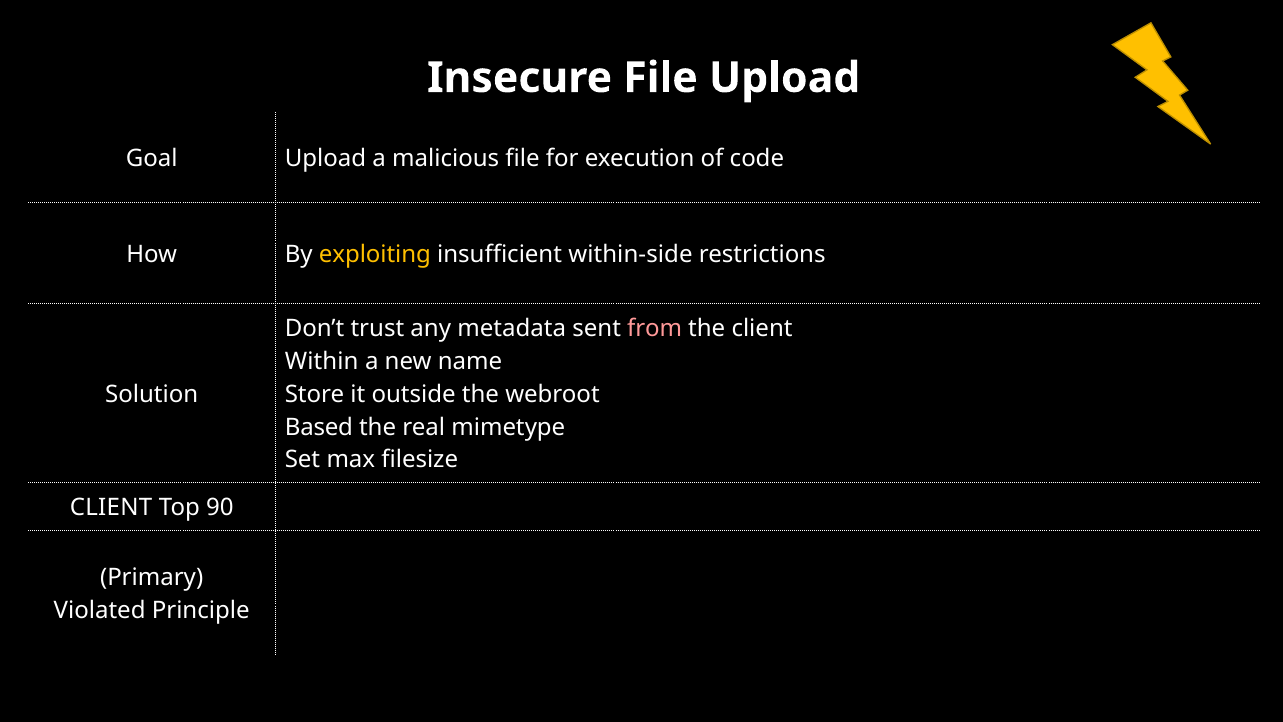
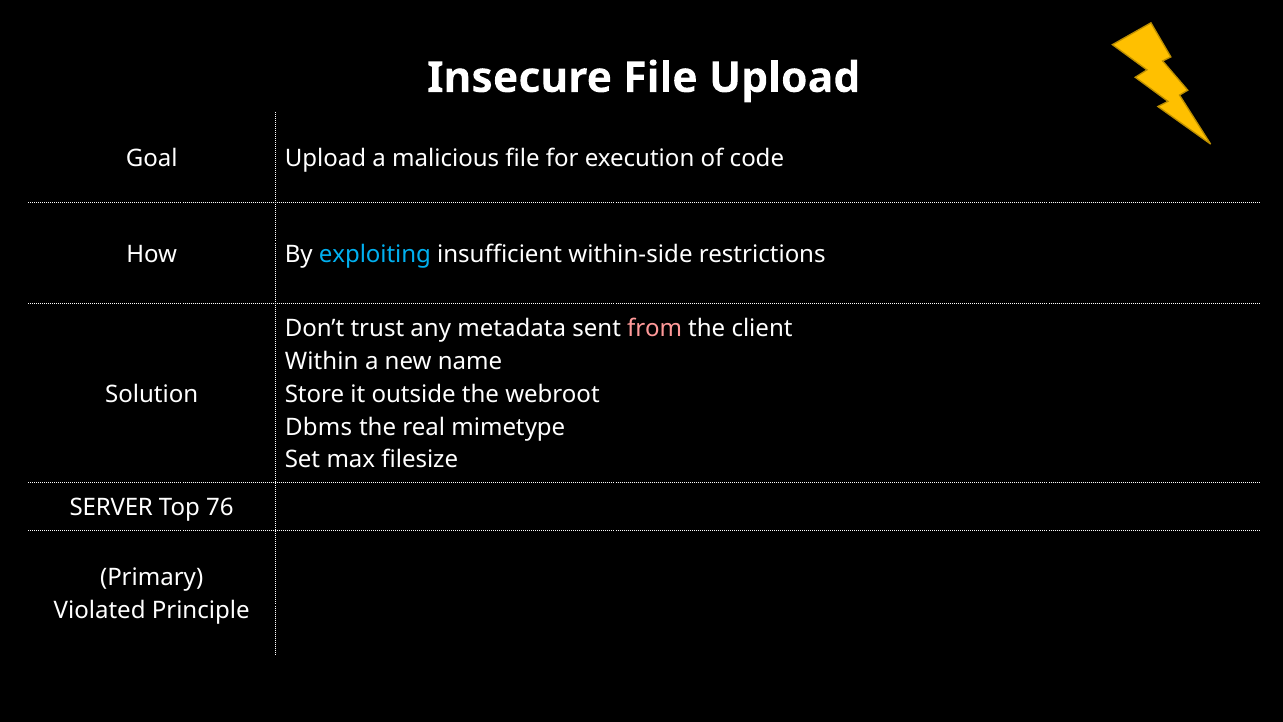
exploiting colour: yellow -> light blue (375, 254)
Based: Based -> Dbms (319, 427)
CLIENT: CLIENT -> SERVER (111, 508)
90: 90 -> 76 (220, 508)
